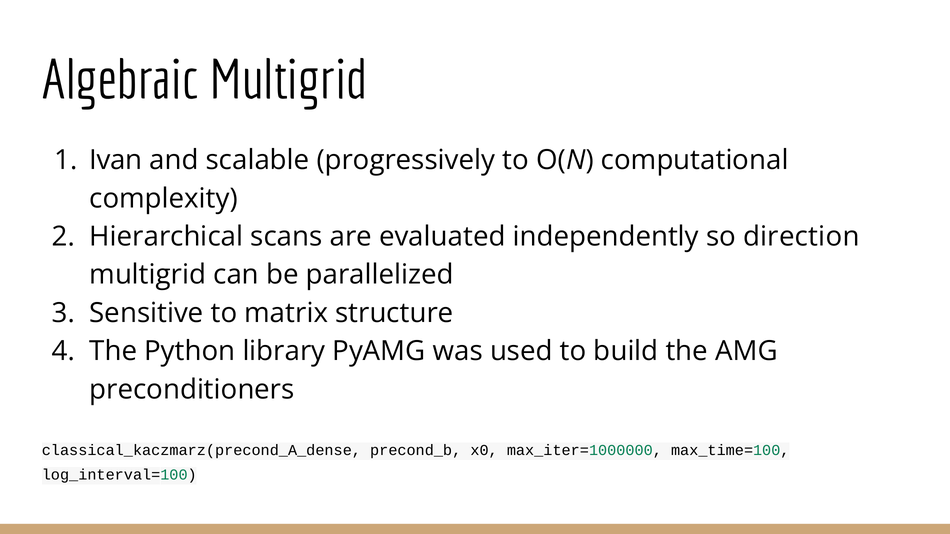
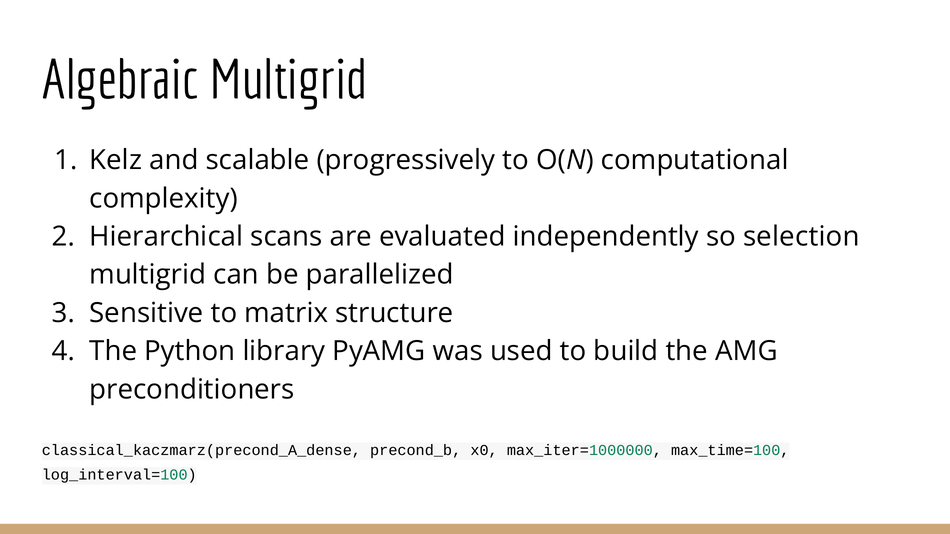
Ivan: Ivan -> Kelz (116, 160)
direction: direction -> selection (801, 237)
